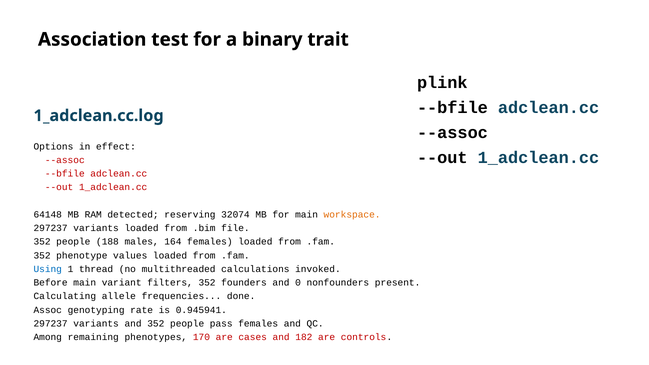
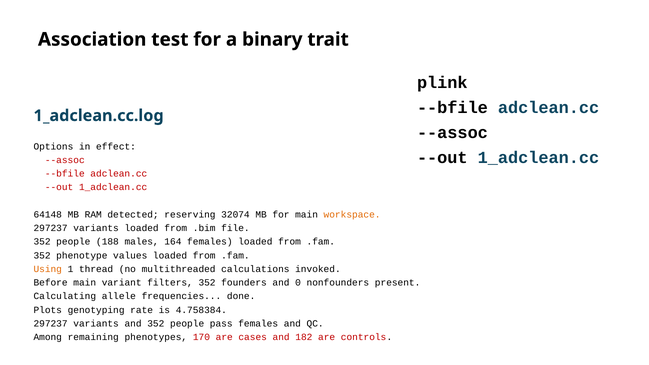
Using colour: blue -> orange (48, 269)
Assoc: Assoc -> Plots (48, 310)
0.945941: 0.945941 -> 4.758384 (201, 310)
